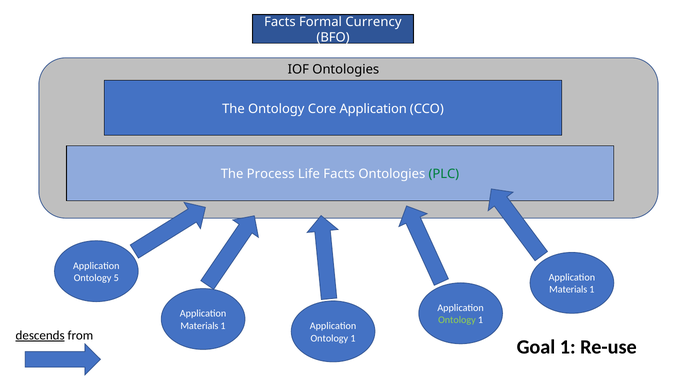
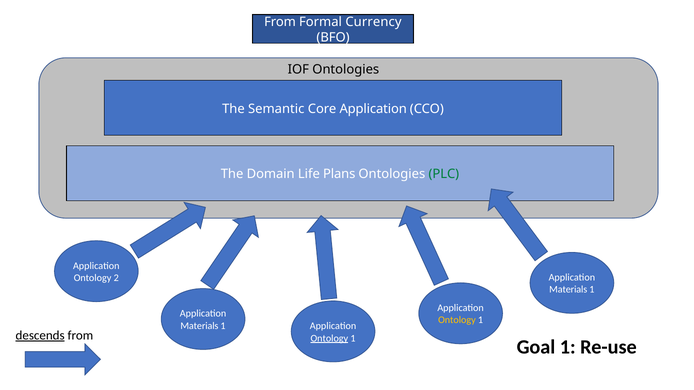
Facts: Facts -> From (280, 22)
The Ontology: Ontology -> Semantic (276, 109)
Process: Process -> Domain (271, 174)
Life Facts: Facts -> Plans (339, 174)
5: 5 -> 2 (116, 278)
Ontology colour: light green -> yellow (457, 320)
Ontology underline: none -> present (329, 338)
